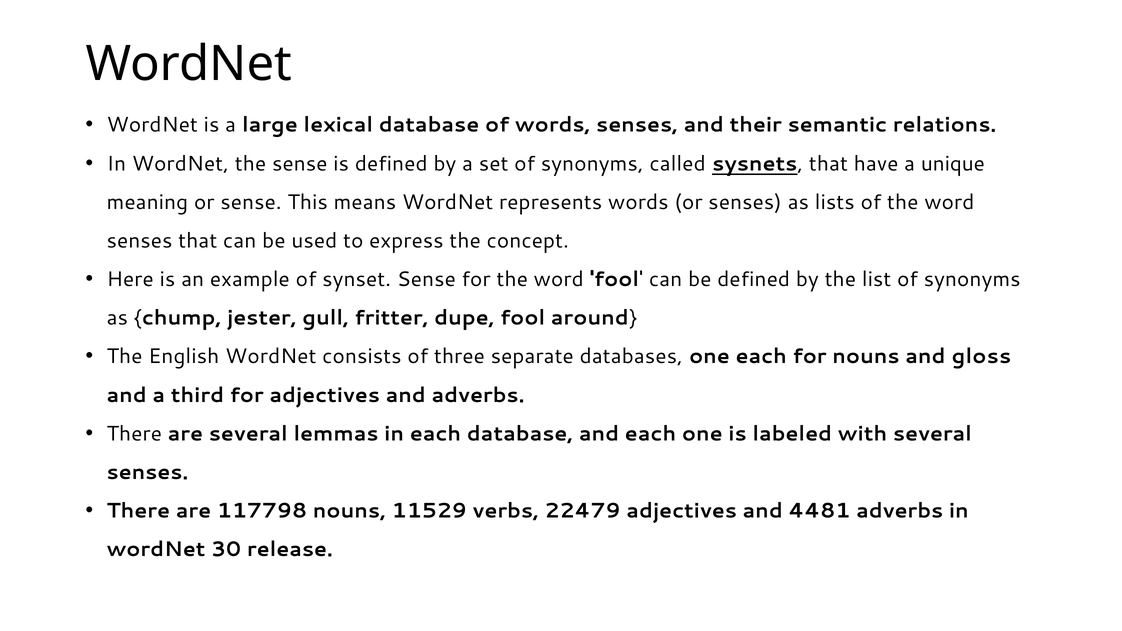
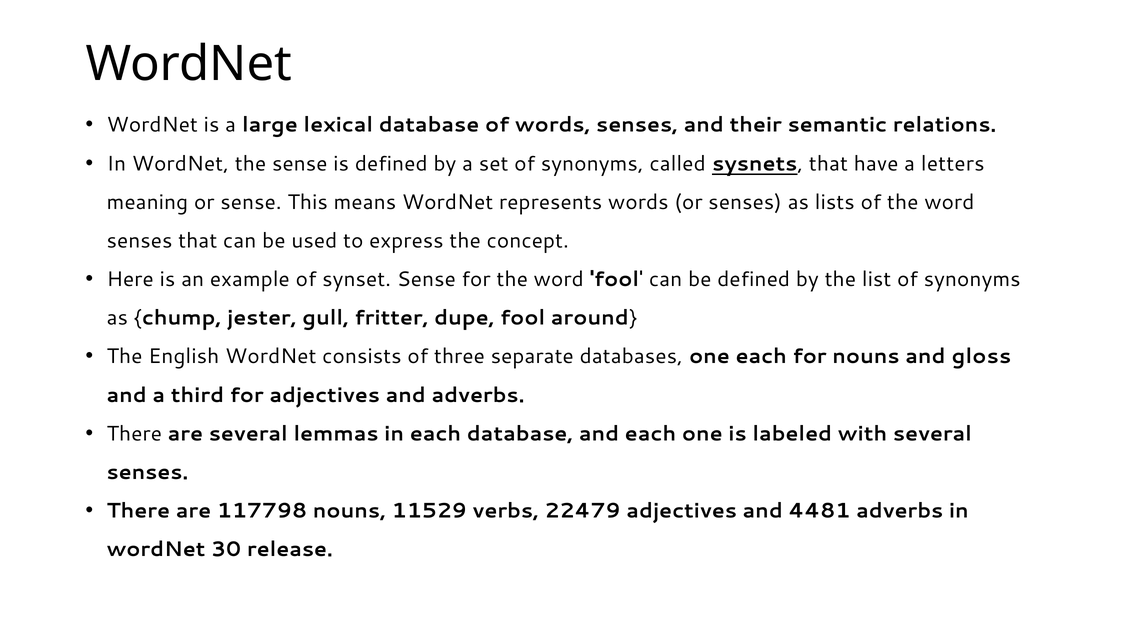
unique: unique -> letters (953, 164)
